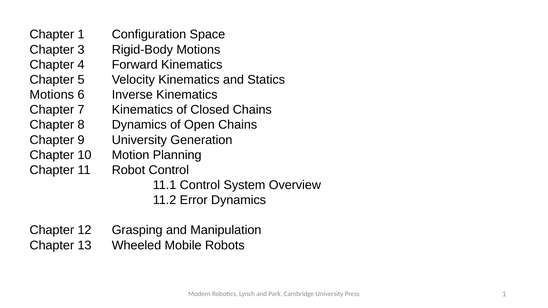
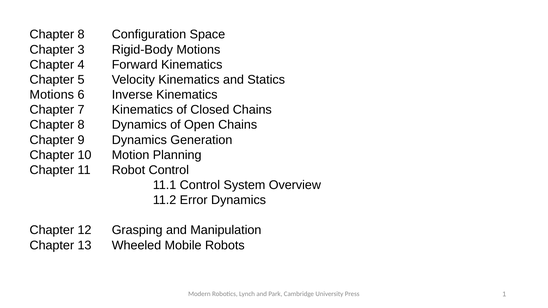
1: 1 -> 8 (81, 35)
9 University: University -> Dynamics (139, 140)
